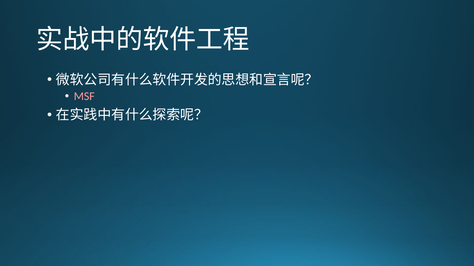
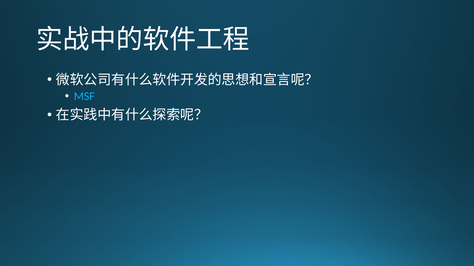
MSF colour: pink -> light blue (84, 96)
